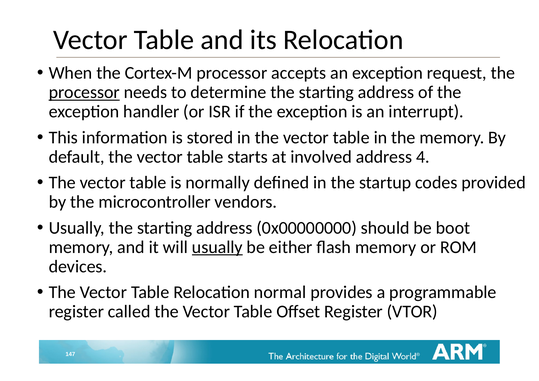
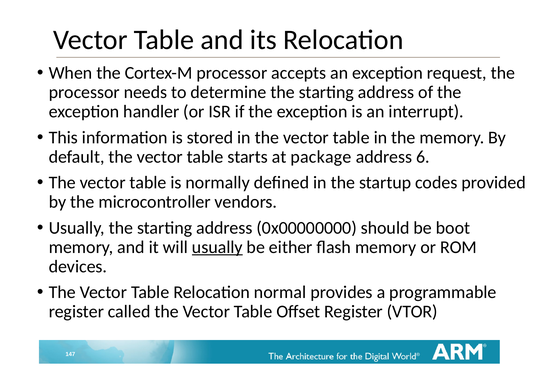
processor underline: present -> none (84, 92)
involved: involved -> package (321, 157)
4: 4 -> 6 (423, 157)
